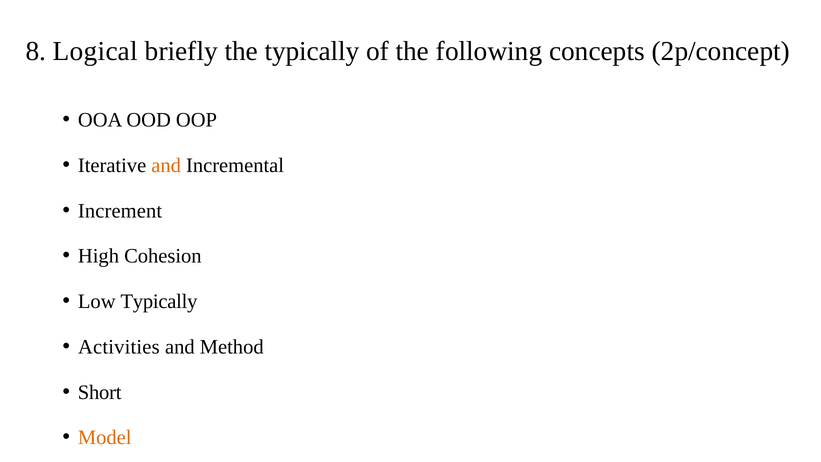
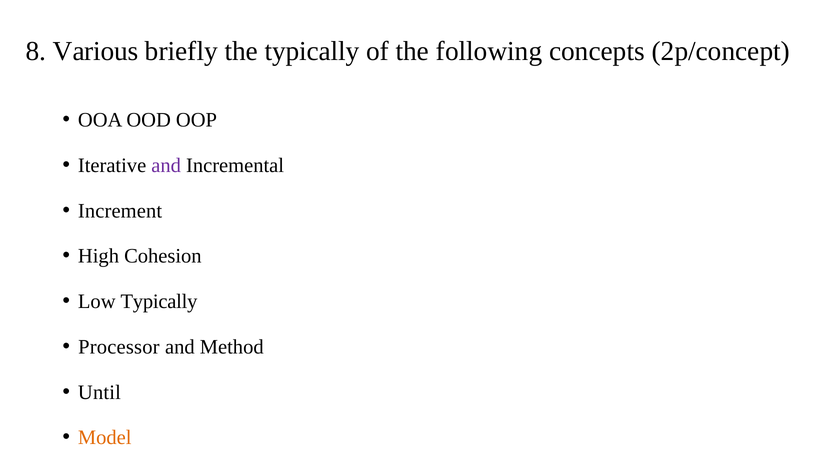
Logical: Logical -> Various (96, 51)
and colour: orange -> purple (166, 165)
Activities: Activities -> Processor (119, 347)
Short: Short -> Until (99, 392)
